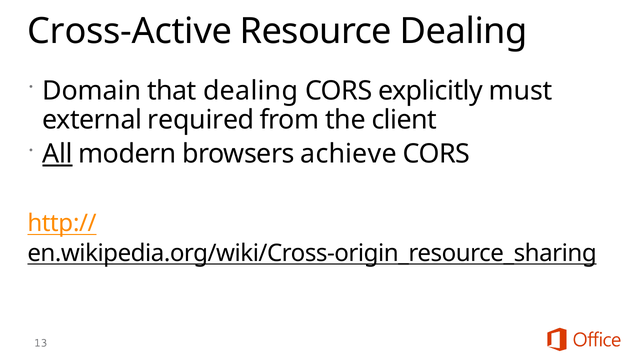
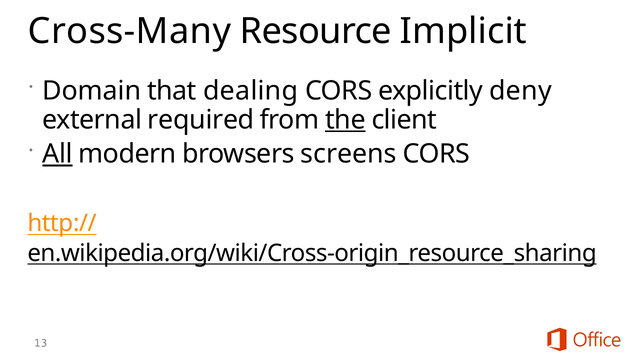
Cross-Active: Cross-Active -> Cross-Many (129, 31)
Resource Dealing: Dealing -> Implicit (463, 31)
must: must -> deny (521, 91)
the underline: none -> present (345, 120)
achieve: achieve -> screens (349, 154)
